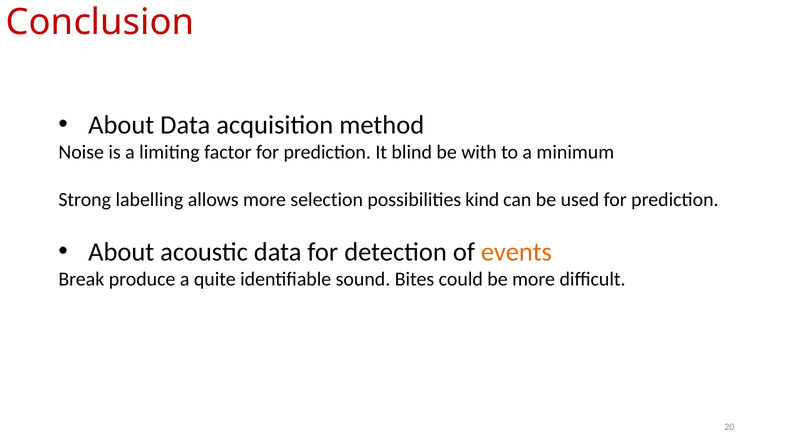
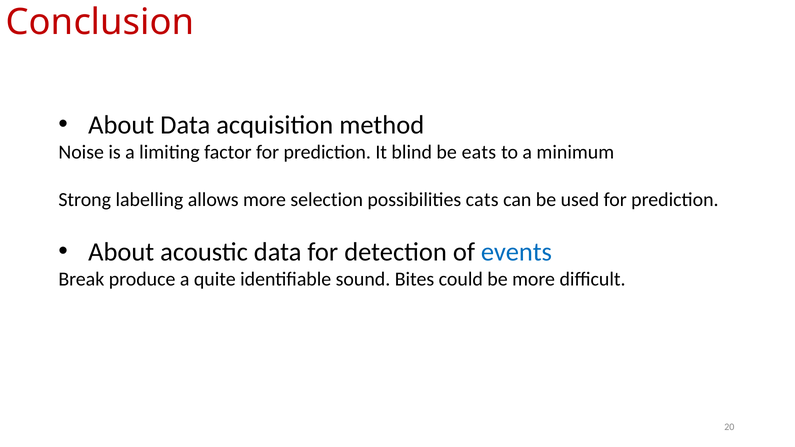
with: with -> eats (479, 152)
kind: kind -> cats (482, 200)
events colour: orange -> blue (516, 252)
